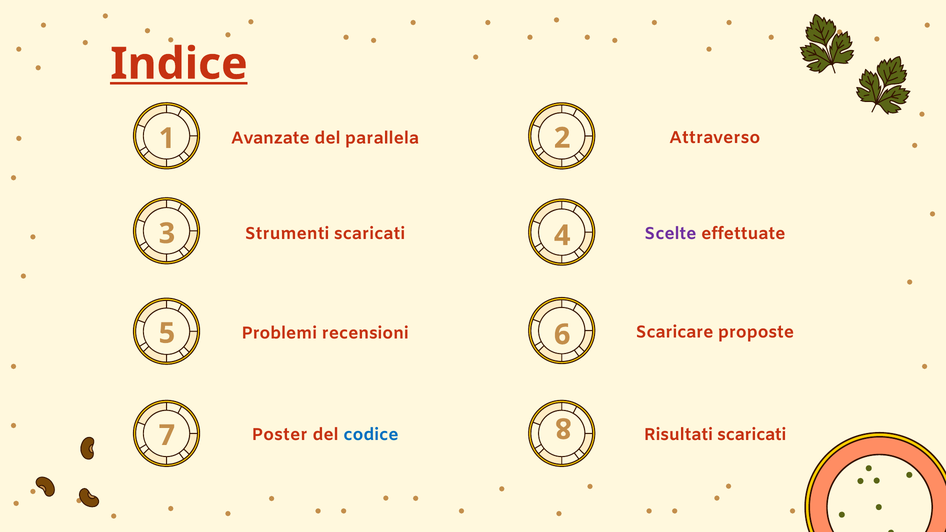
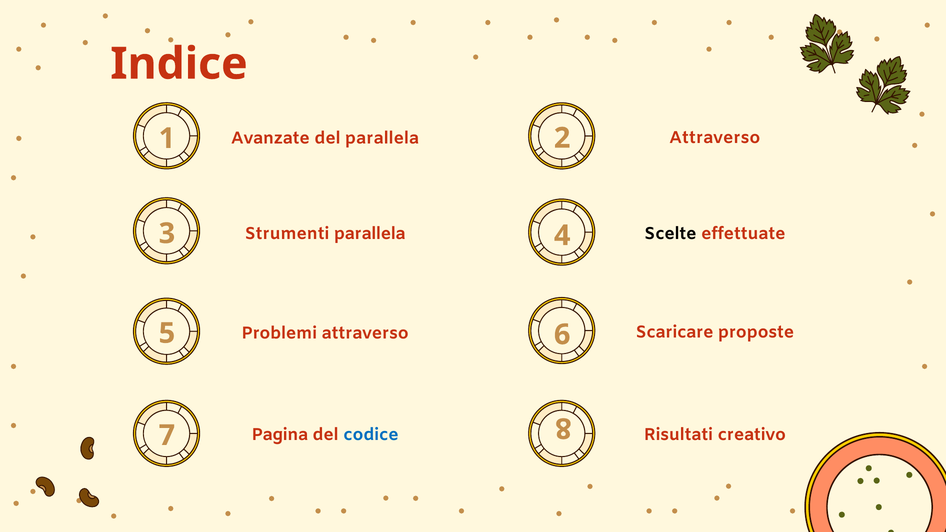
Indice underline: present -> none (179, 64)
Strumenti scaricati: scaricati -> parallela (370, 233)
Scelte colour: purple -> black (670, 233)
Problemi recensioni: recensioni -> attraverso (365, 333)
Risultati scaricati: scaricati -> creativo (752, 435)
Poster: Poster -> Pagina (280, 435)
